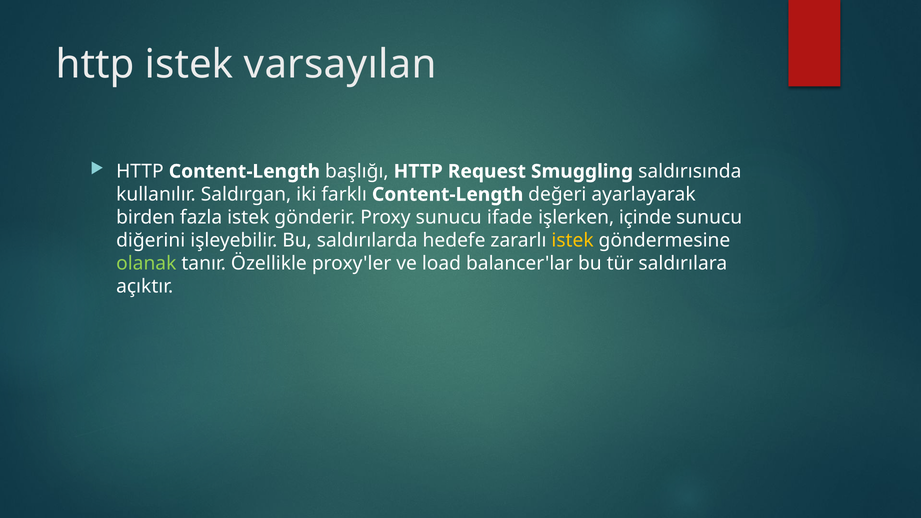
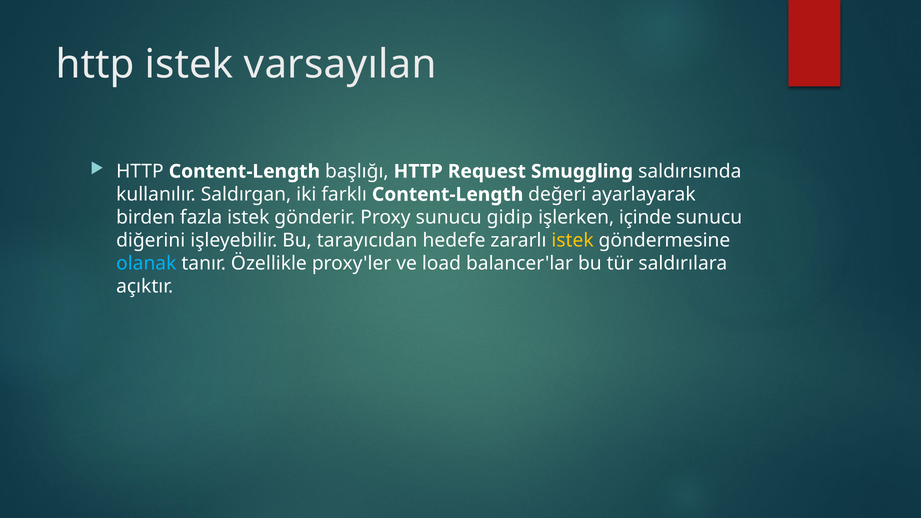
ifade: ifade -> gidip (510, 217)
saldırılarda: saldırılarda -> tarayıcıdan (367, 241)
olanak colour: light green -> light blue (146, 264)
